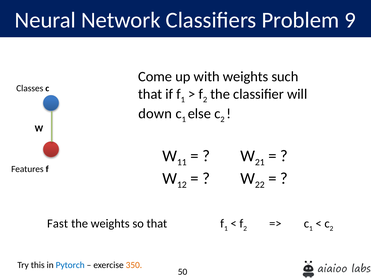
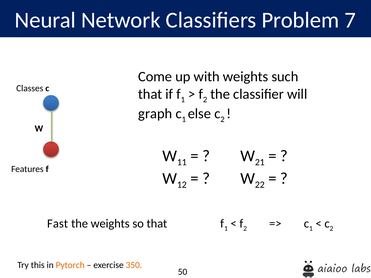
9: 9 -> 7 (350, 20)
down: down -> graph (155, 114)
Pytorch colour: blue -> orange (70, 265)
